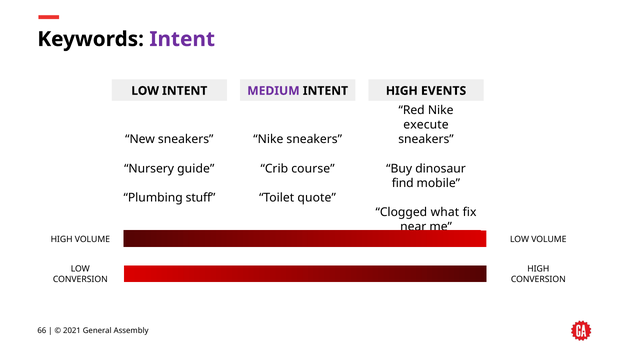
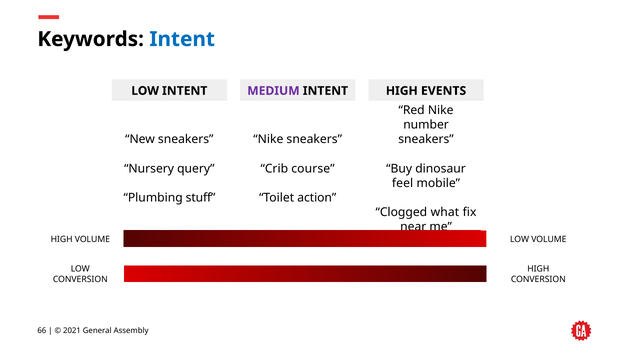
Intent colour: purple -> blue (182, 39)
execute: execute -> number (426, 125)
guide: guide -> query (196, 169)
find: find -> feel (403, 183)
quote: quote -> action (317, 198)
